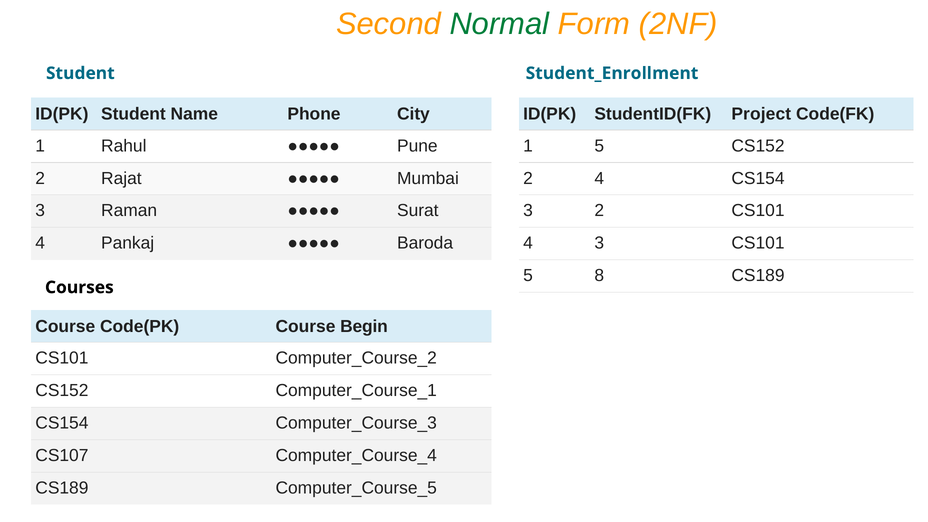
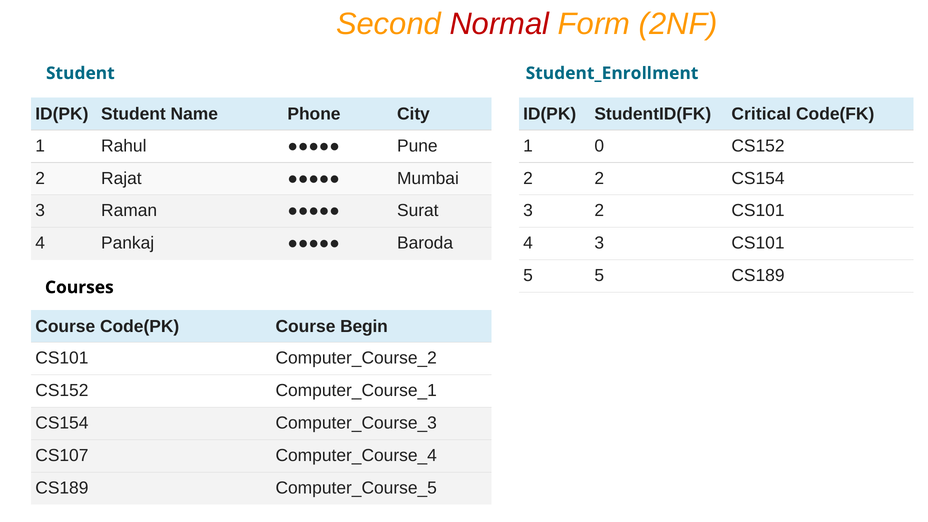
Normal colour: green -> red (499, 24)
Project: Project -> Critical (761, 114)
1 5: 5 -> 0 (599, 146)
2 4: 4 -> 2 (599, 178)
5 8: 8 -> 5 (599, 276)
